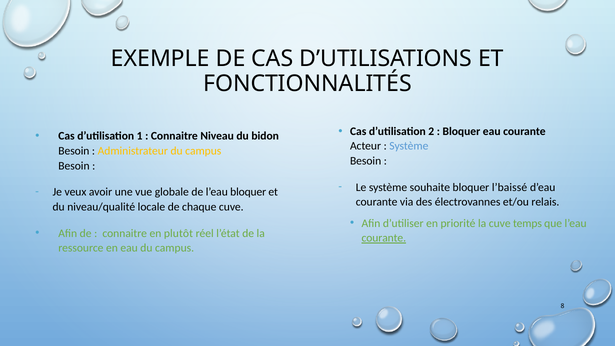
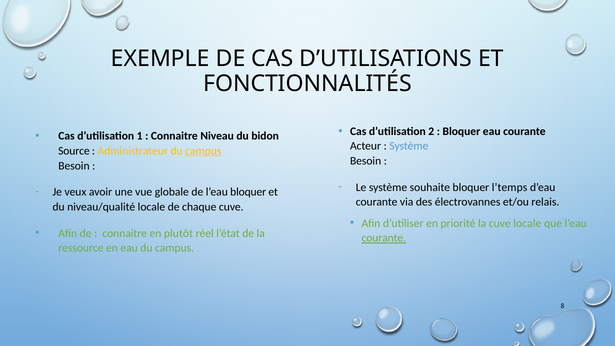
Besoin: Besoin -> Source (74, 151)
campus underline: none -> present (203, 151)
l’baissé: l’baissé -> l’temps (510, 187)
cuve temps: temps -> locale (527, 223)
